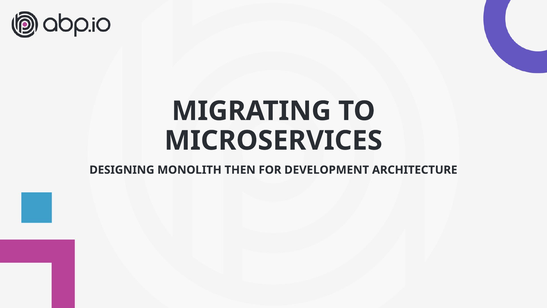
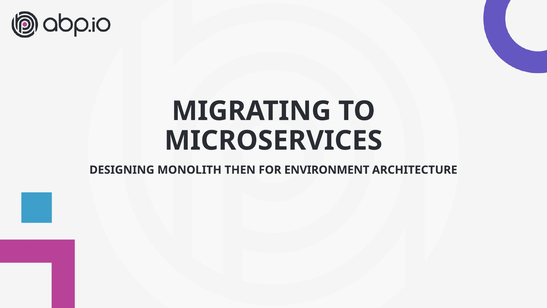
DEVELOPMENT: DEVELOPMENT -> ENVIRONMENT (327, 170)
